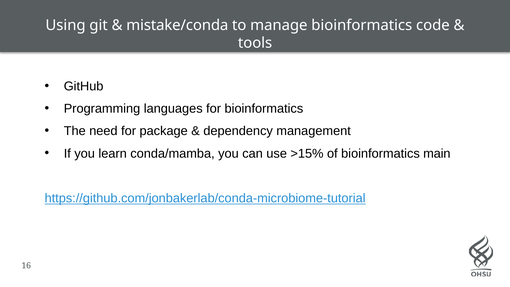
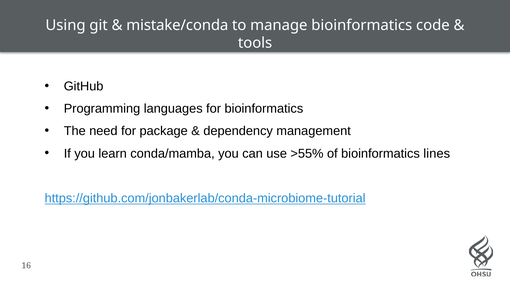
>15%: >15% -> >55% (307, 153)
main: main -> lines (437, 153)
